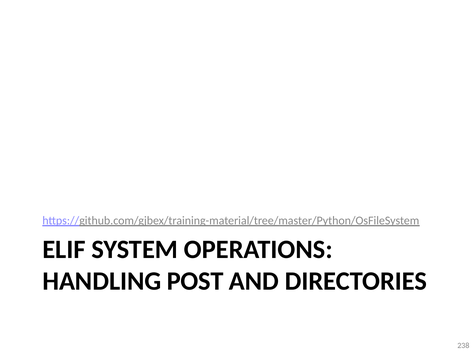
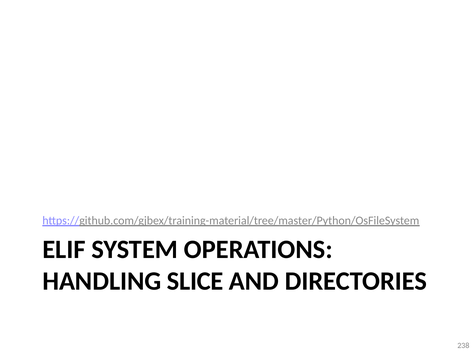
POST: POST -> SLICE (195, 281)
